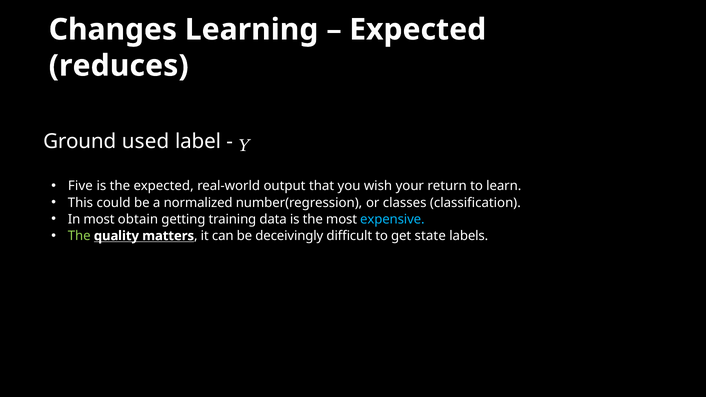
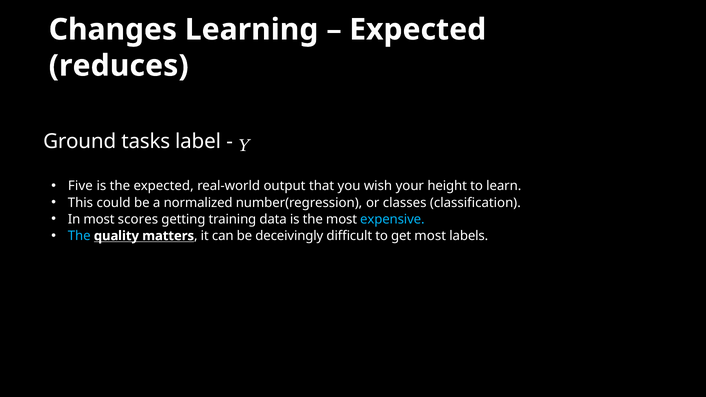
used: used -> tasks (146, 141)
return: return -> height (447, 186)
obtain: obtain -> scores (138, 219)
The colour: light green -> light blue (79, 236)
get state: state -> most (430, 236)
